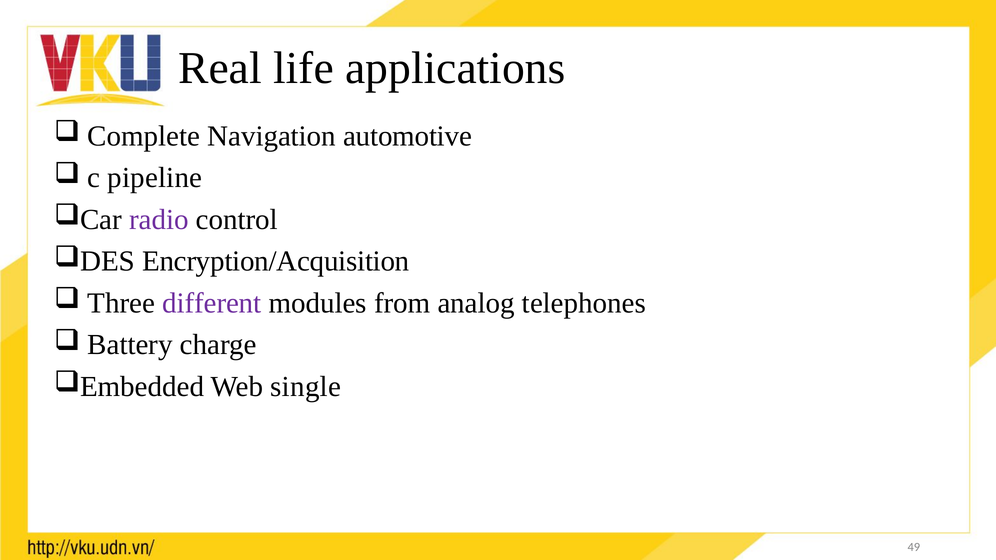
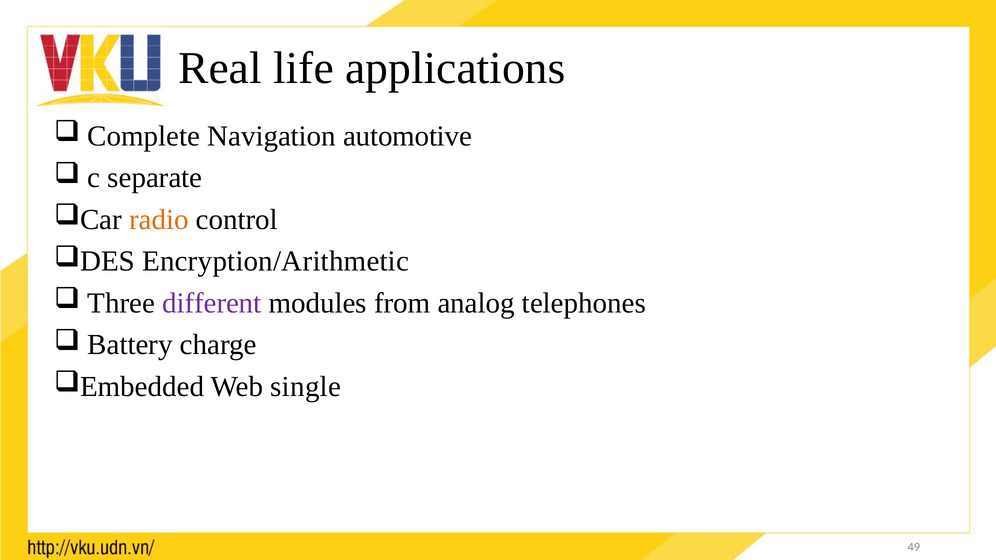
pipeline: pipeline -> separate (155, 178)
radio colour: purple -> orange (159, 220)
Encryption/Acquisition: Encryption/Acquisition -> Encryption/Arithmetic (276, 261)
